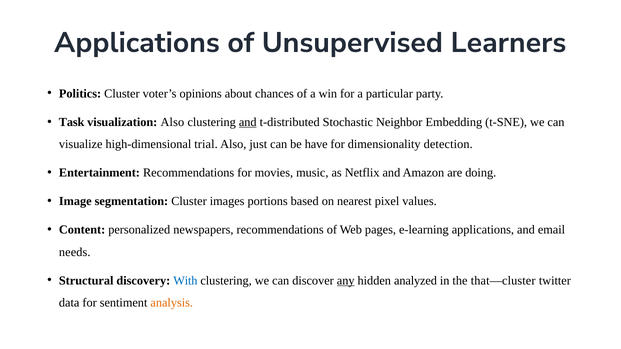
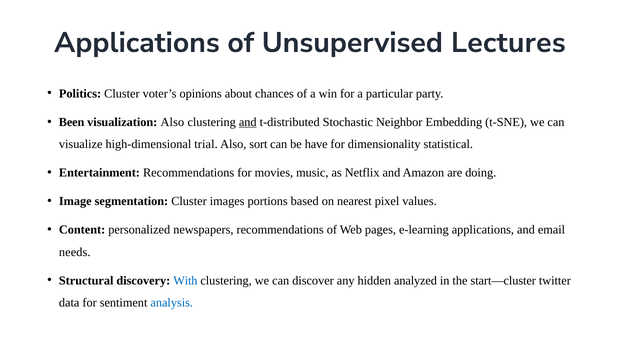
Learners: Learners -> Lectures (508, 43)
Task: Task -> Been (72, 122)
just: just -> sort (258, 144)
detection: detection -> statistical (448, 144)
any underline: present -> none (346, 281)
that—cluster: that—cluster -> start—cluster (503, 281)
analysis colour: orange -> blue (172, 303)
